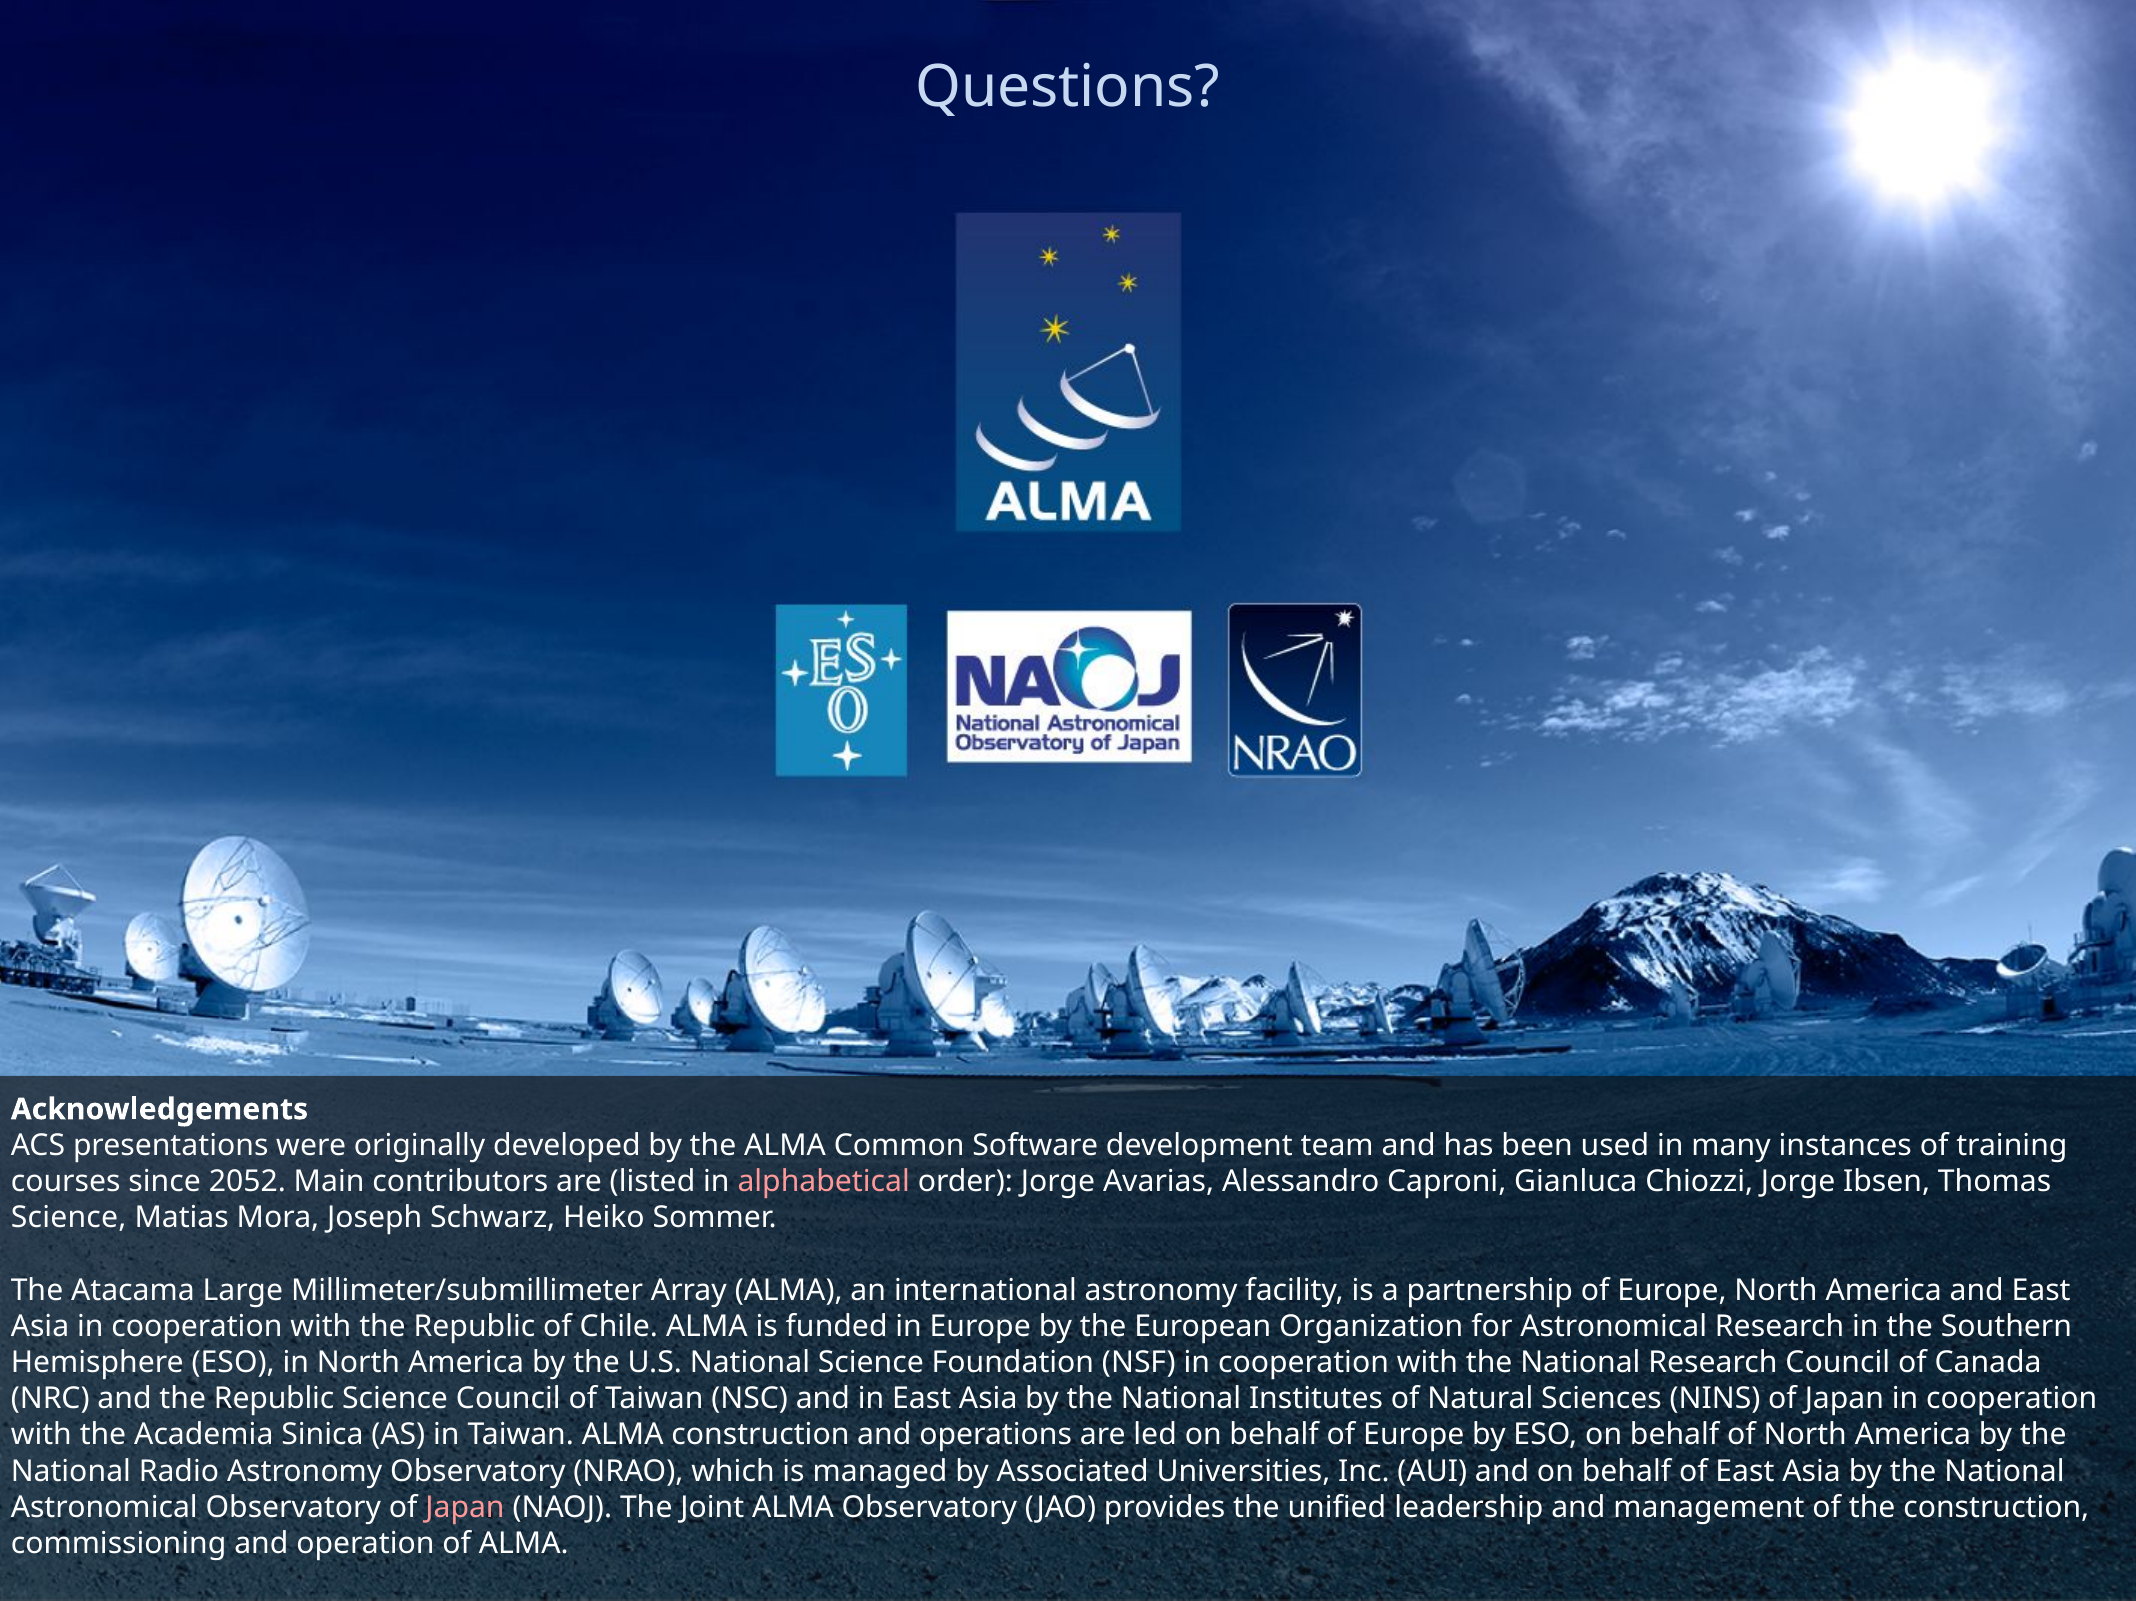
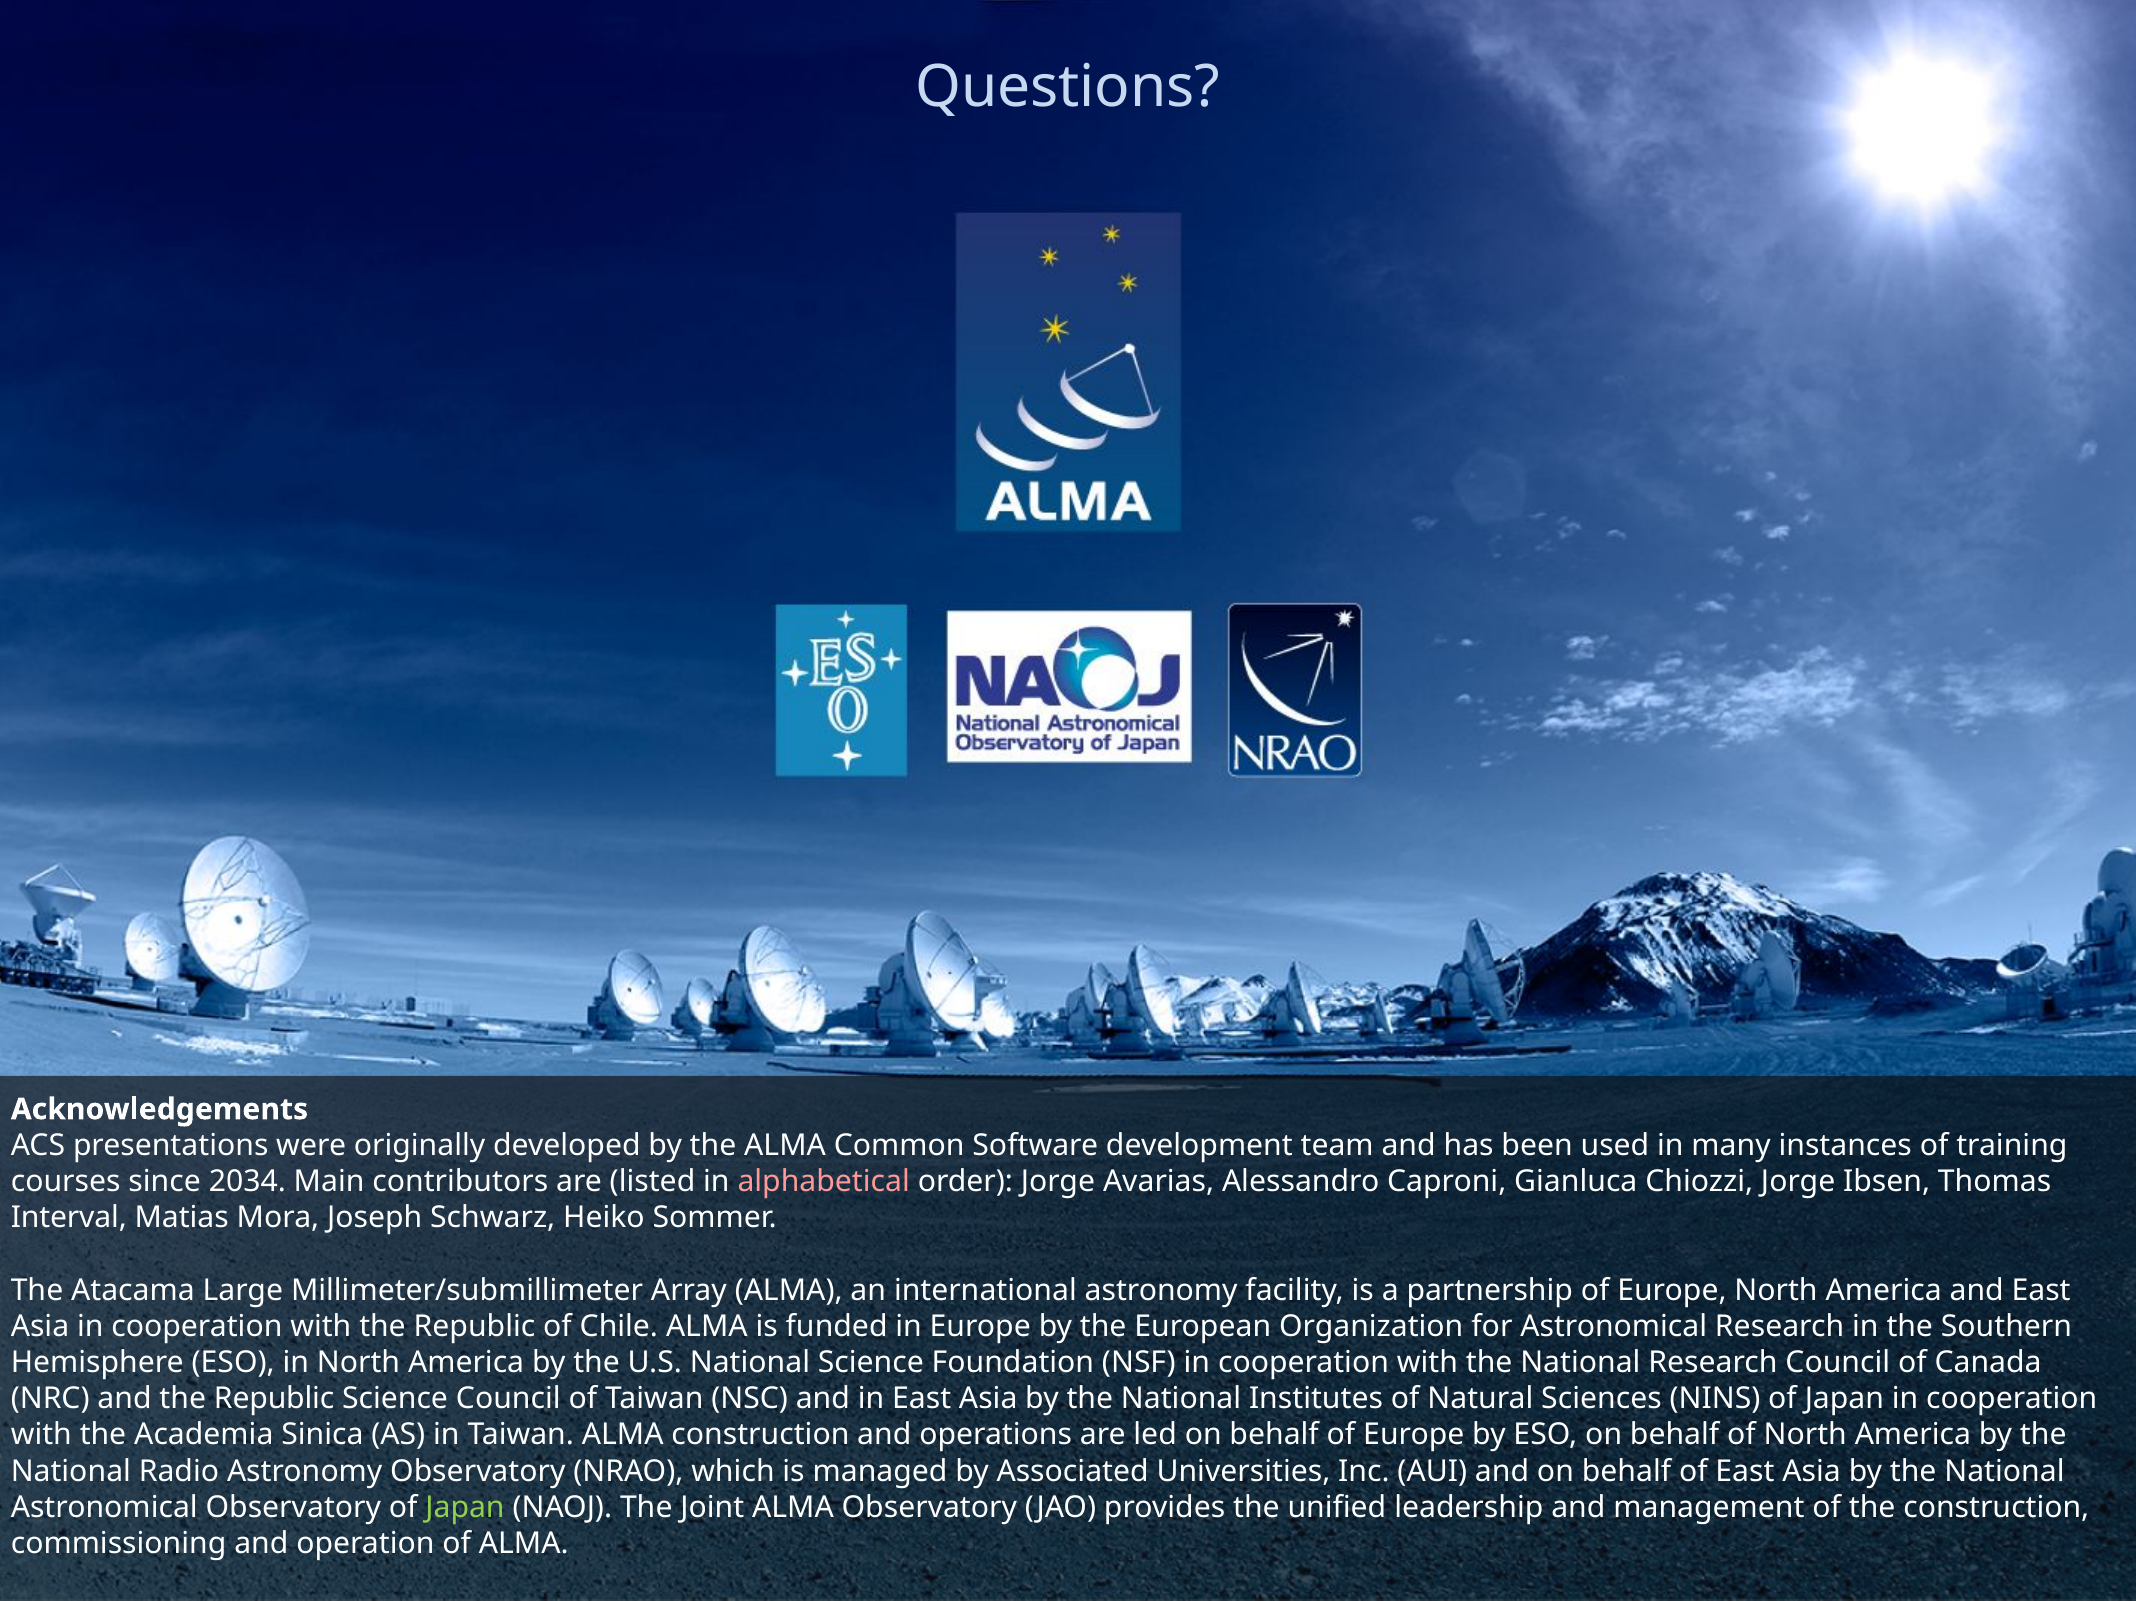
2052: 2052 -> 2034 (247, 1182)
Science: Science -> Interval (69, 1218)
Japan colour: pink -> light green (465, 1507)
